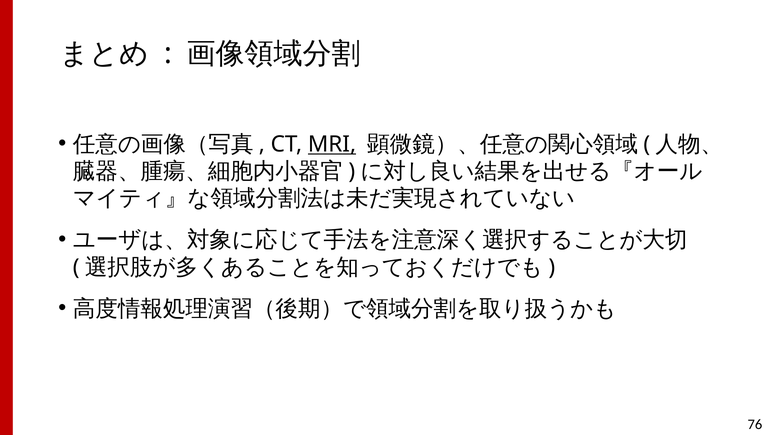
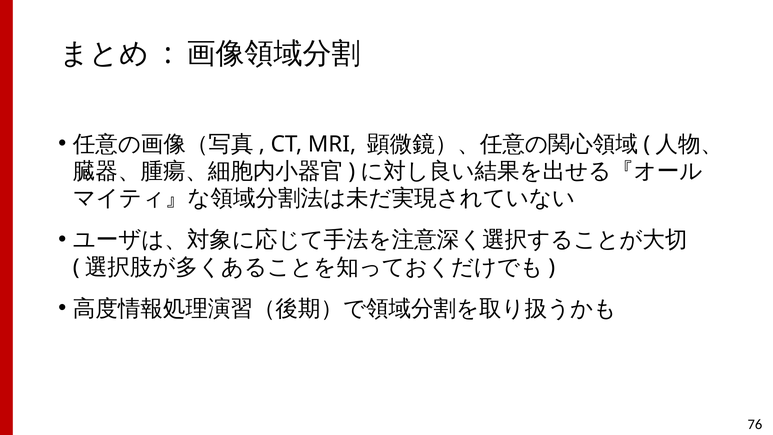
MRI underline: present -> none (332, 144)
